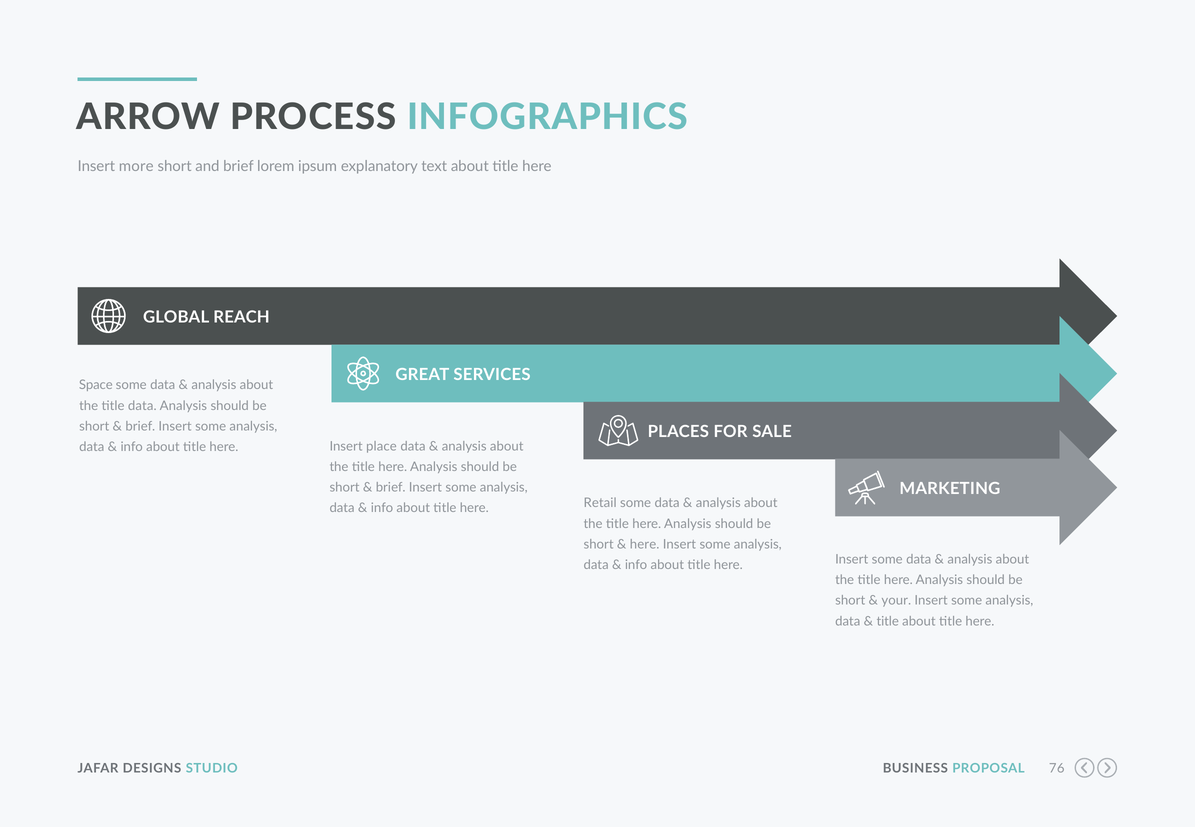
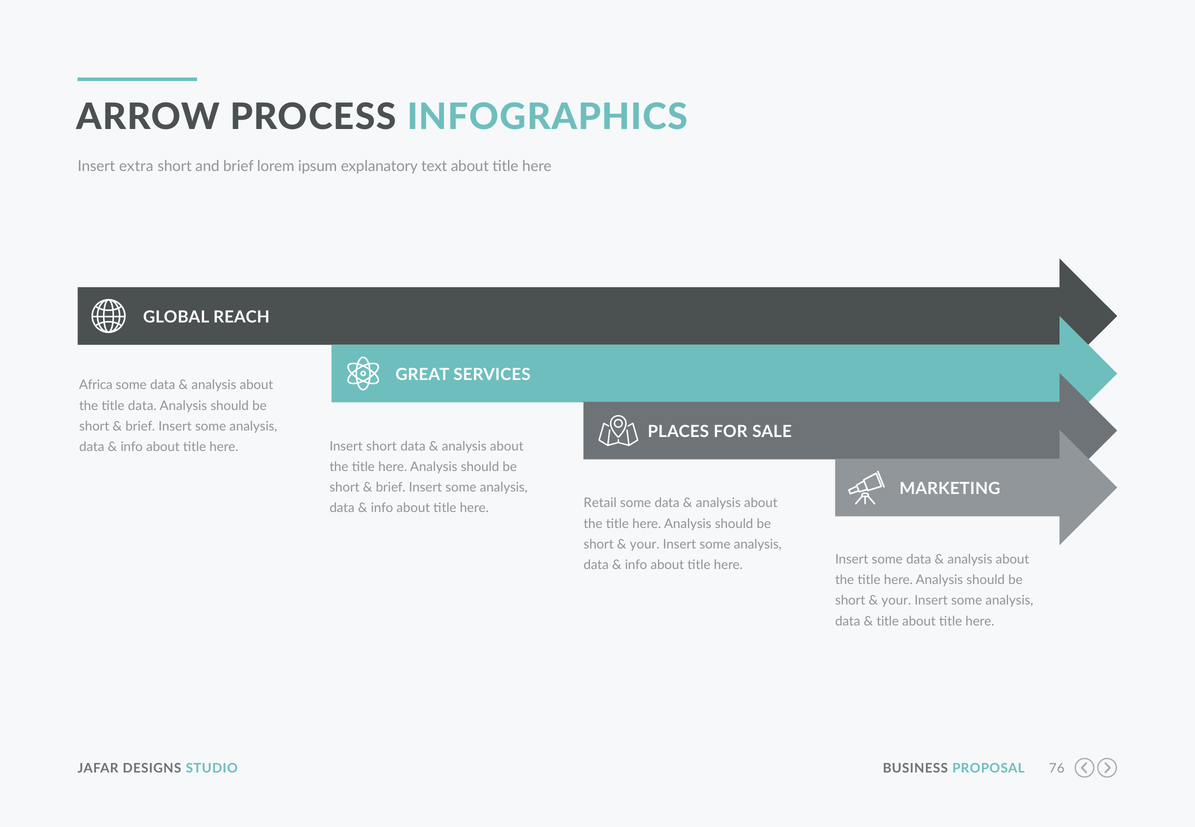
more: more -> extra (136, 166)
Space: Space -> Africa (96, 385)
Insert place: place -> short (381, 446)
here: here -> your (645, 544)
